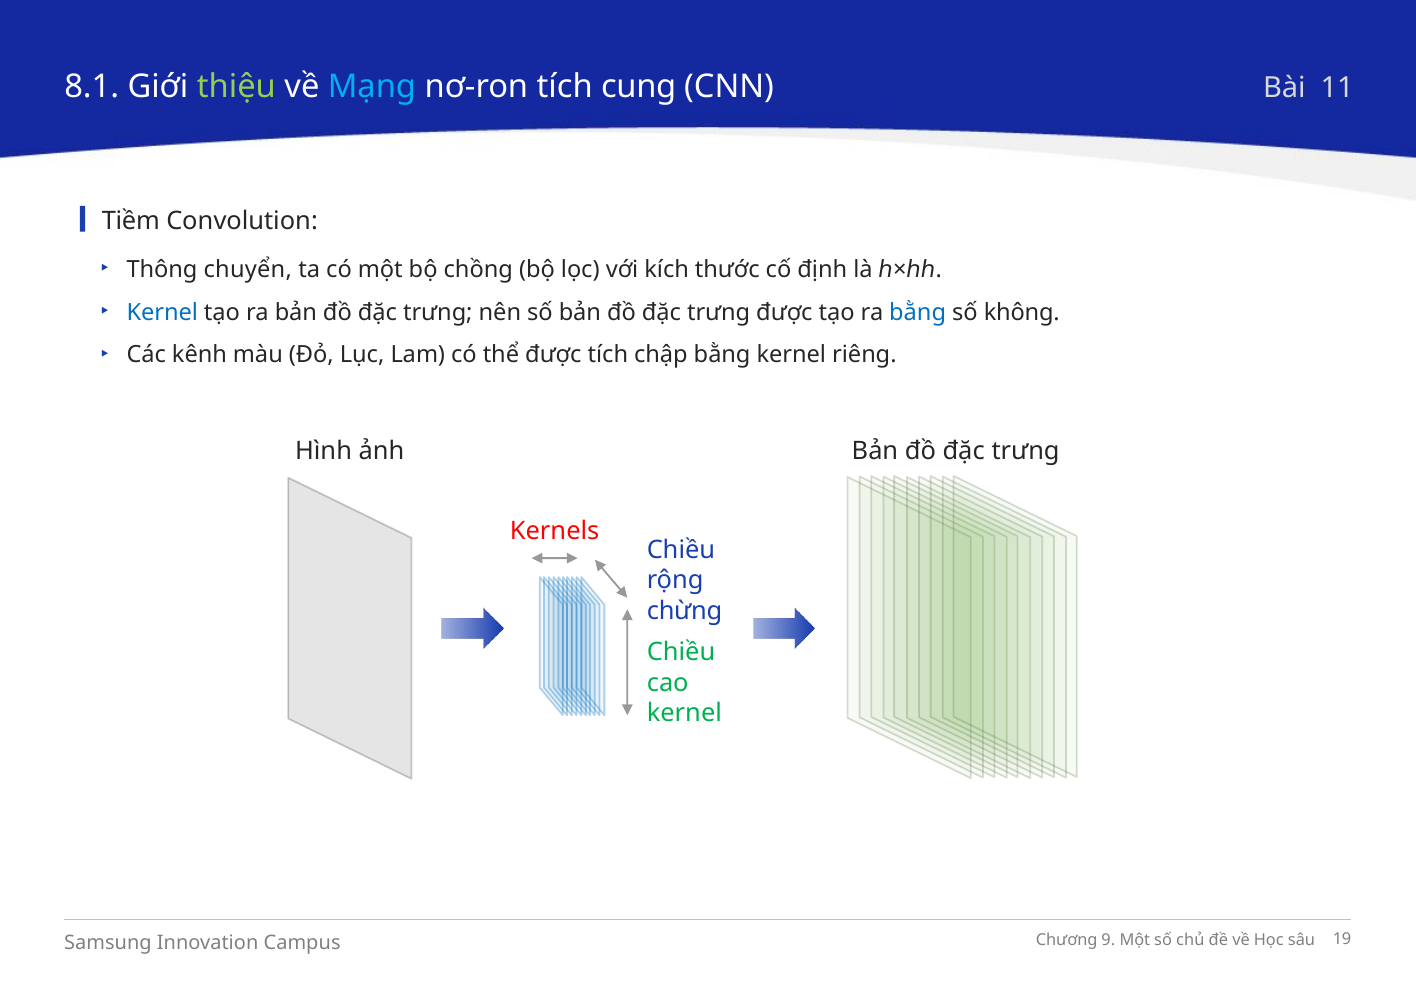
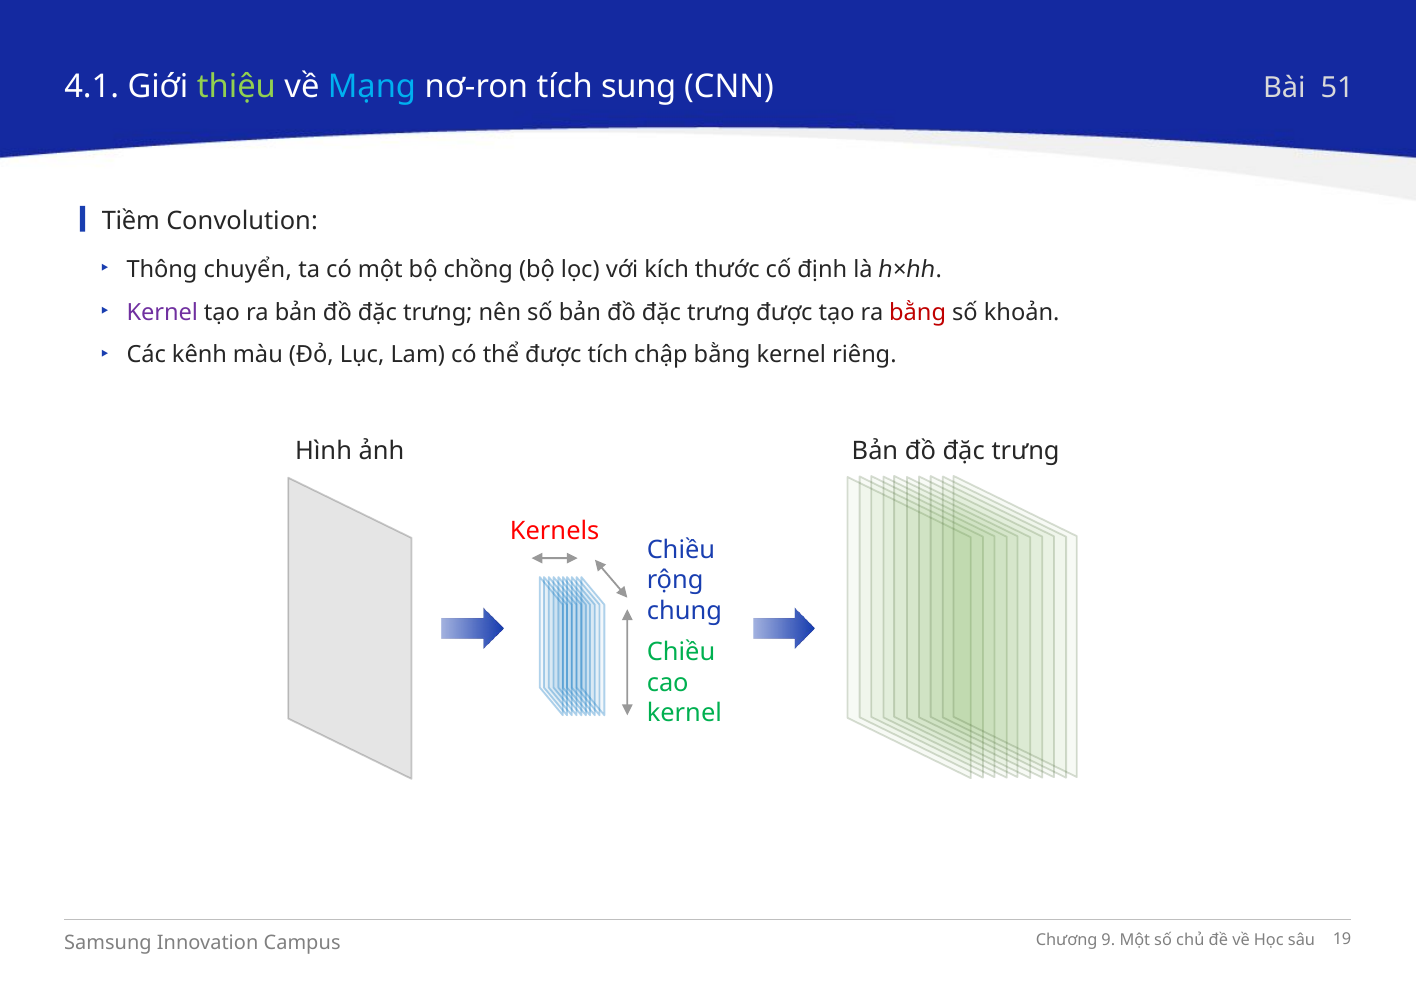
8.1: 8.1 -> 4.1 (92, 86)
cung: cung -> sung (639, 86)
11: 11 -> 51 (1337, 88)
Kernel colour: blue -> purple (162, 312)
bằng colour: blue -> red (918, 312)
không: không -> khoản (1022, 312)
chừng: chừng -> chung (684, 611)
